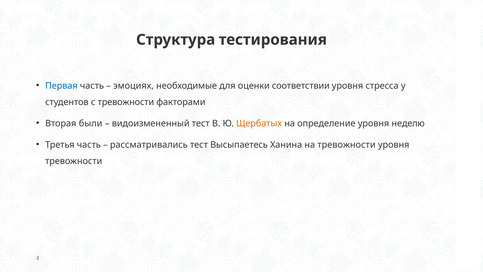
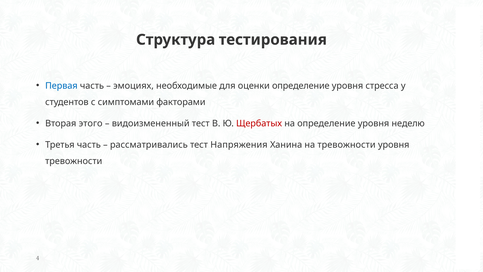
оценки соответствии: соответствии -> определение (301, 86)
с тревожности: тревожности -> симптомами (126, 102)
были: были -> этого (91, 123)
Щербатых colour: orange -> red (259, 123)
Высыпаетесь: Высыпаетесь -> Напряжения (239, 145)
